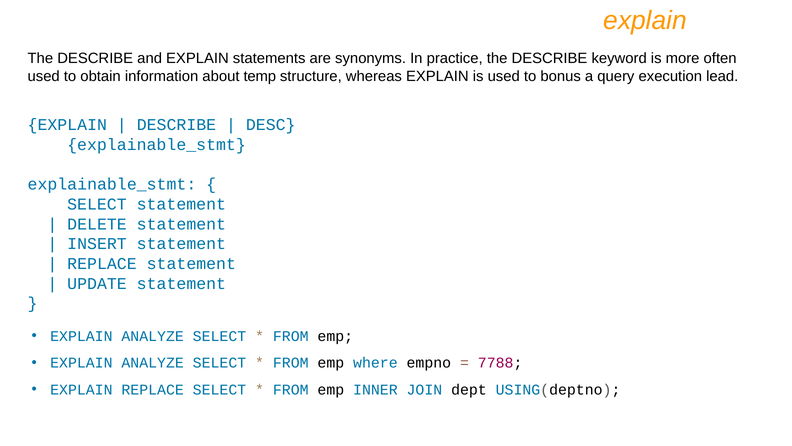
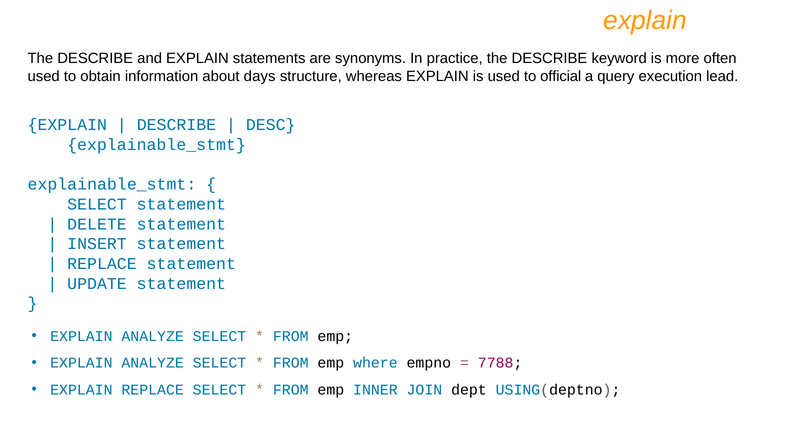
temp: temp -> days (260, 76)
bonus: bonus -> official (561, 76)
